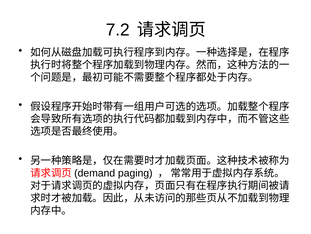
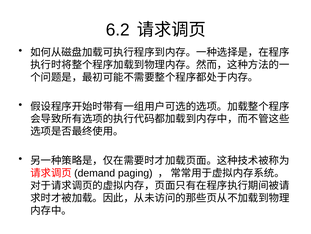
7.2: 7.2 -> 6.2 (118, 30)
